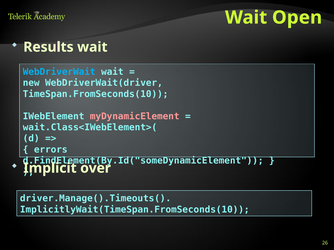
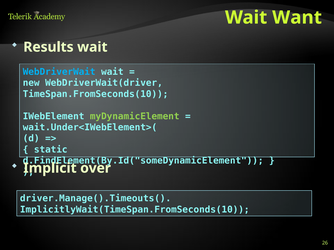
Open: Open -> Want (297, 18)
myDynamicElement colour: pink -> light green (135, 116)
wait.Class<IWebElement>(: wait.Class<IWebElement>( -> wait.Under<IWebElement>( (90, 128)
errors: errors -> static (51, 150)
